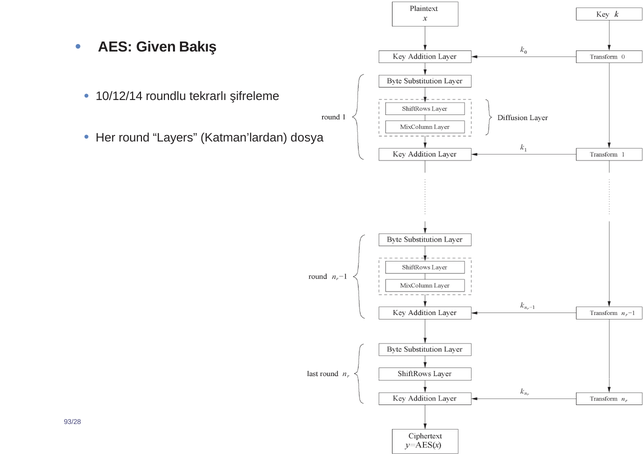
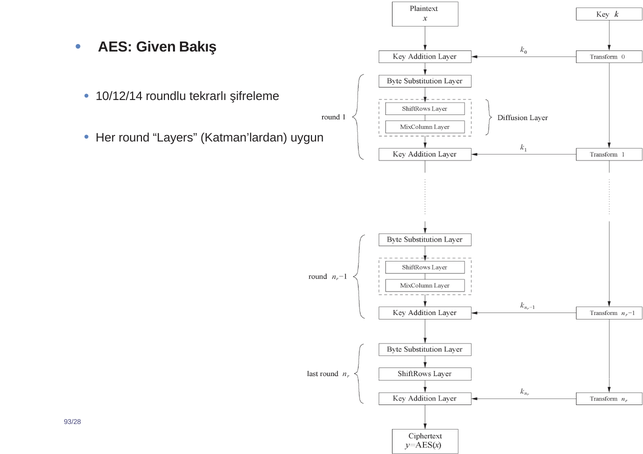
dosya: dosya -> uygun (307, 138)
